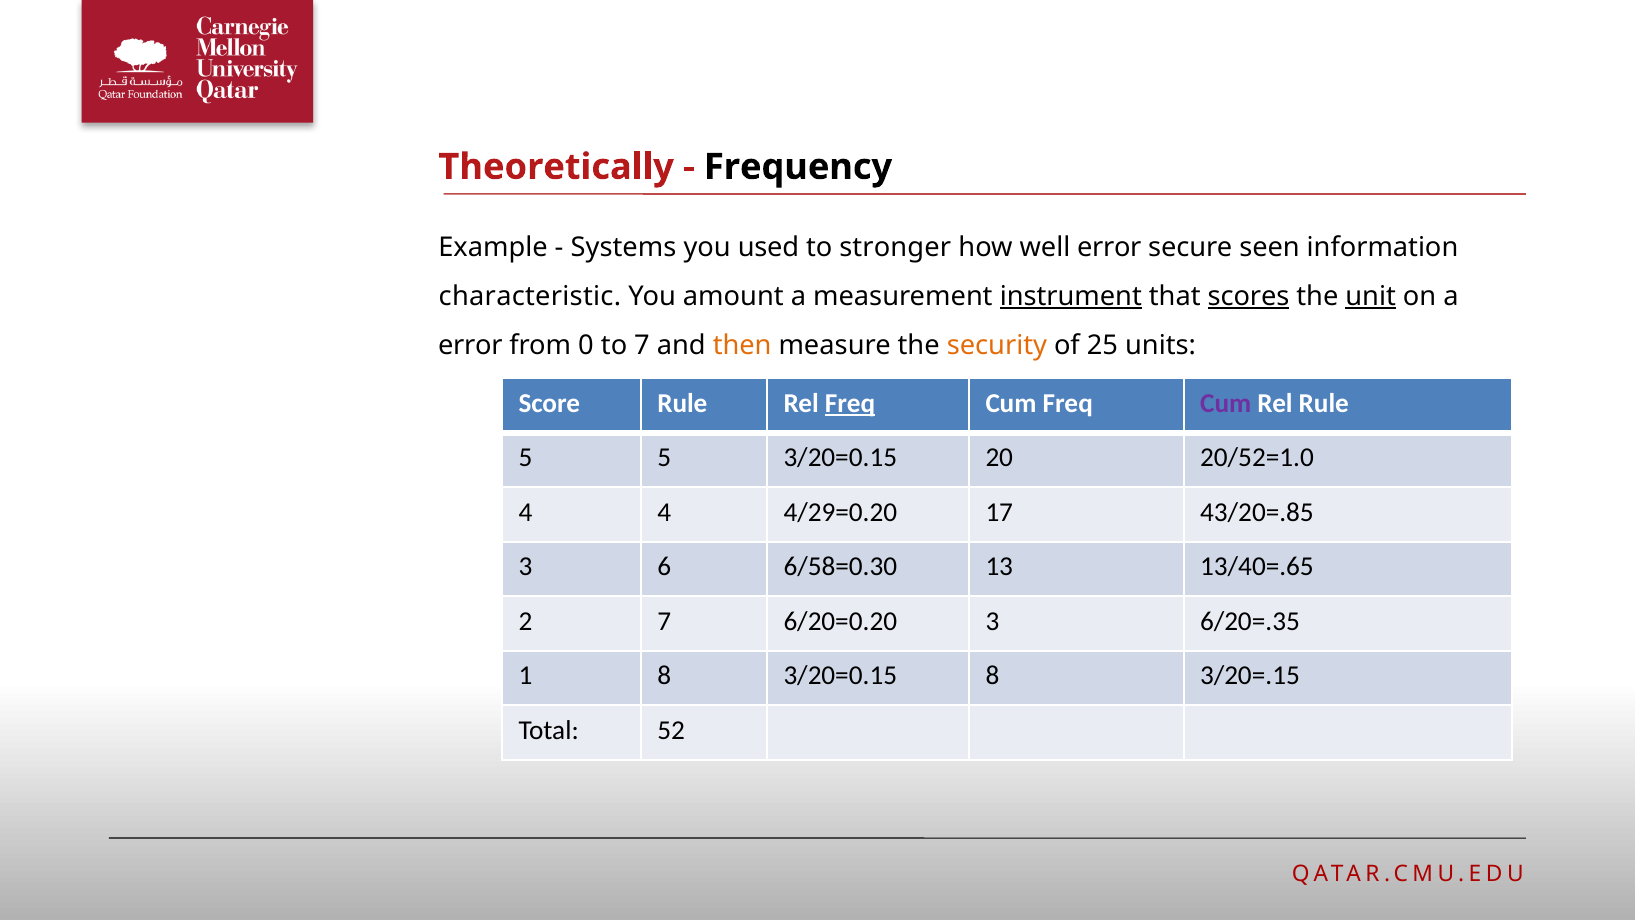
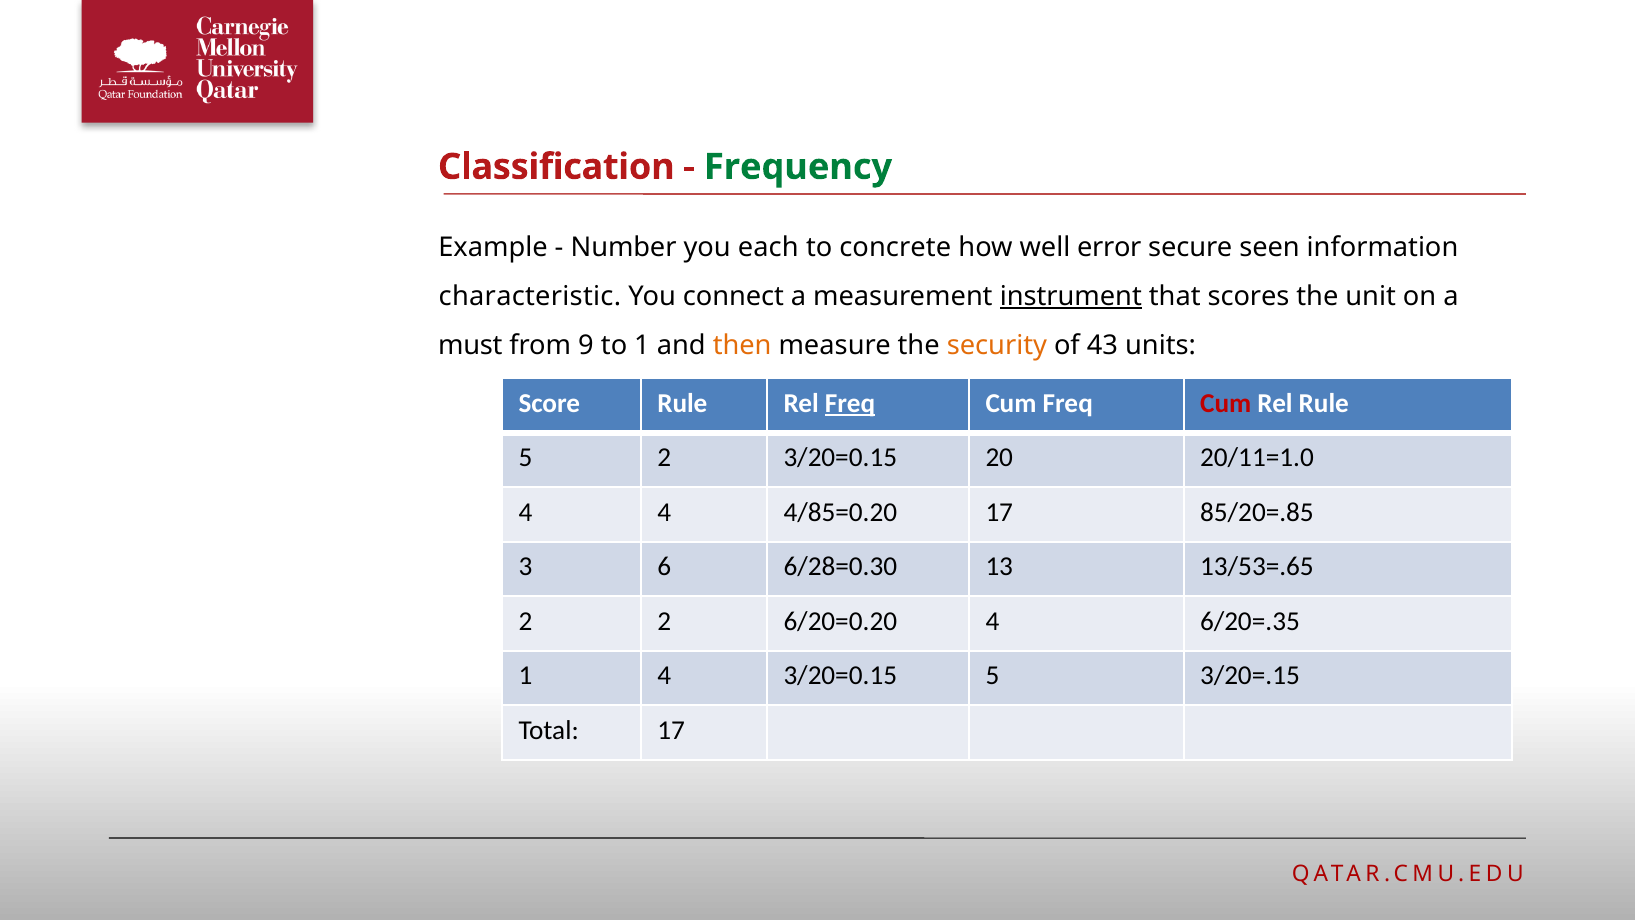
Theoretically: Theoretically -> Classification (556, 167)
Frequency colour: black -> green (798, 167)
Systems: Systems -> Number (624, 247)
used: used -> each (768, 247)
stronger: stronger -> concrete (895, 247)
amount: amount -> connect (733, 296)
scores underline: present -> none (1249, 296)
unit underline: present -> none (1371, 296)
error: error -> must (470, 345)
0: 0 -> 9 (586, 345)
to 7: 7 -> 1 (642, 345)
25: 25 -> 43 (1103, 345)
Cum colour: purple -> red (1226, 403)
5 5: 5 -> 2 (664, 458)
20/52=1.0: 20/52=1.0 -> 20/11=1.0 (1257, 458)
4/29=0.20: 4/29=0.20 -> 4/85=0.20 (840, 512)
43/20=.85: 43/20=.85 -> 85/20=.85 (1257, 512)
6/58=0.30: 6/58=0.30 -> 6/28=0.30 (840, 567)
13/40=.65: 13/40=.65 -> 13/53=.65 (1257, 567)
2 7: 7 -> 2 (664, 621)
6/20=0.20 3: 3 -> 4 (992, 621)
1 8: 8 -> 4 (664, 675)
3/20=0.15 8: 8 -> 5 (992, 675)
Total 52: 52 -> 17 (671, 730)
